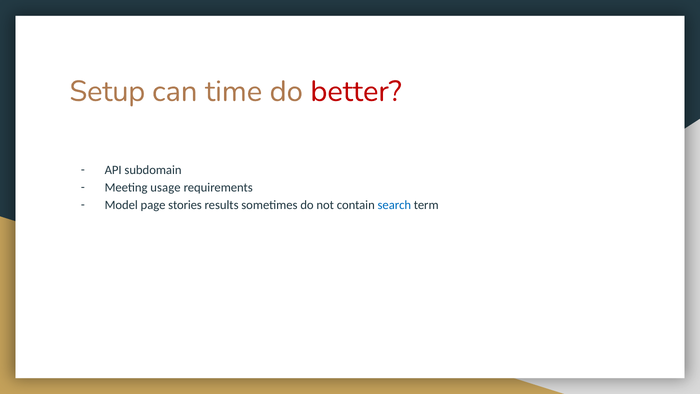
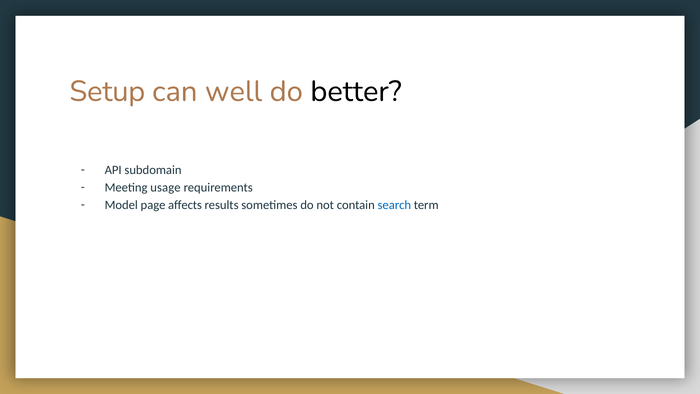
time: time -> well (234, 91)
better colour: red -> black (356, 91)
stories: stories -> affects (185, 205)
